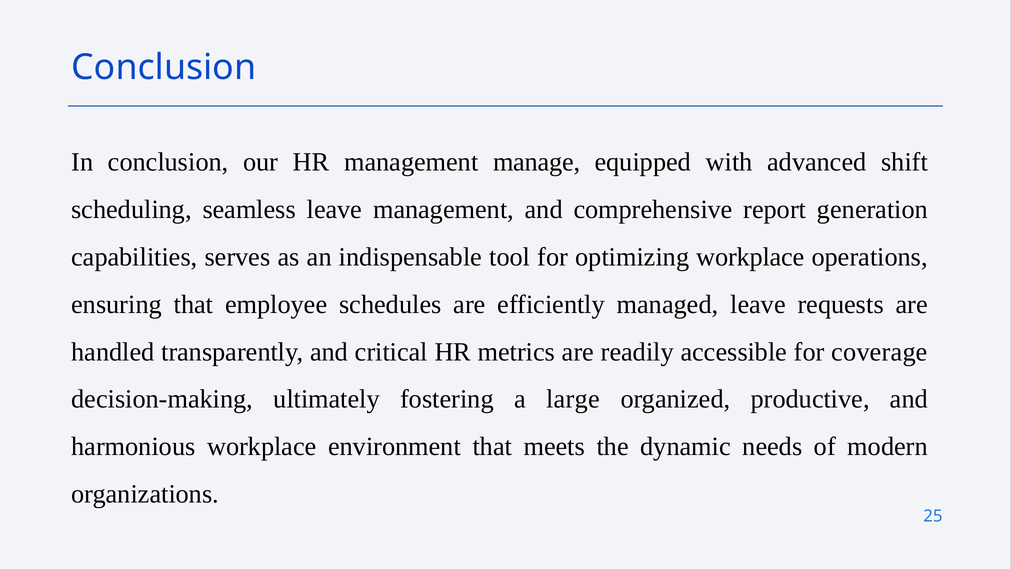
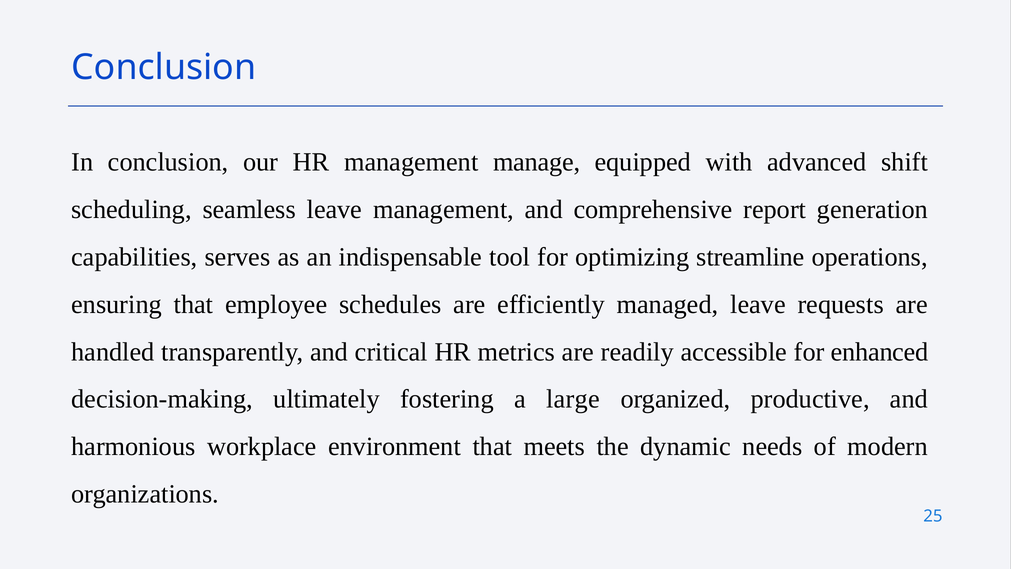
optimizing workplace: workplace -> streamline (751, 257)
coverage: coverage -> enhanced (880, 352)
